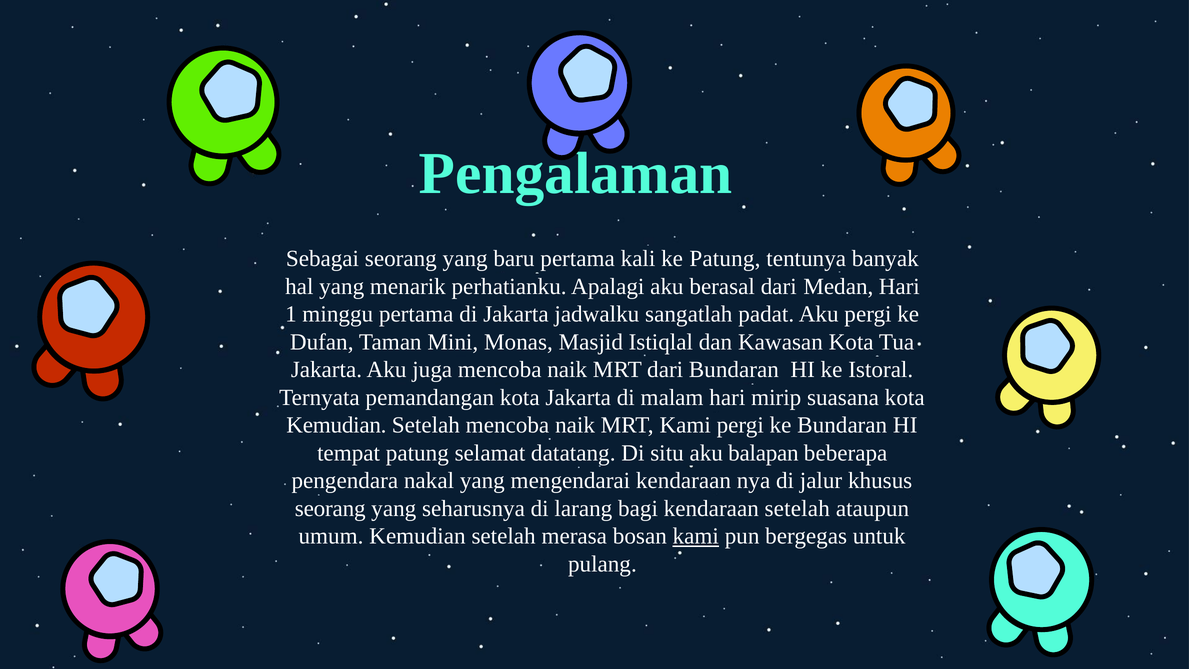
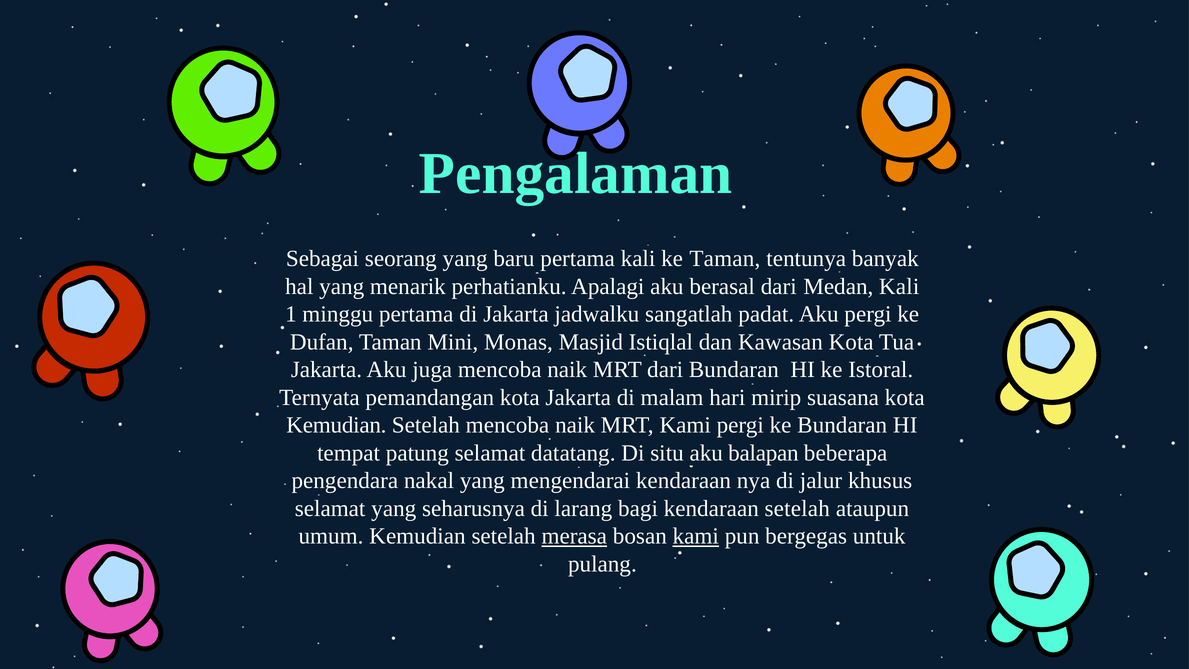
ke Patung: Patung -> Taman (725, 259)
Medan Hari: Hari -> Kali (899, 286)
seorang: seorang -> selamat (330, 508)
merasa underline: none -> present (574, 536)
